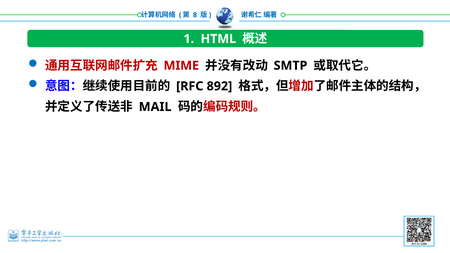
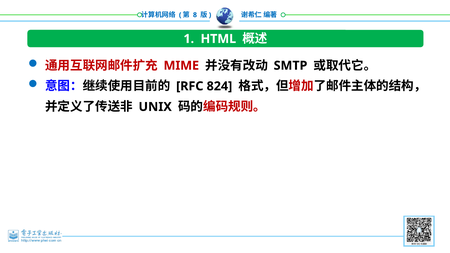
892: 892 -> 824 (219, 86)
MAIL: MAIL -> UNIX (155, 107)
